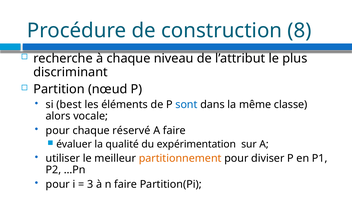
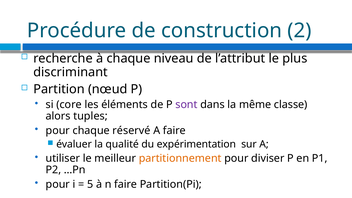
8: 8 -> 2 (300, 31)
best: best -> core (69, 105)
sont colour: blue -> purple (186, 105)
vocale: vocale -> tuples (91, 116)
3: 3 -> 5 (90, 184)
